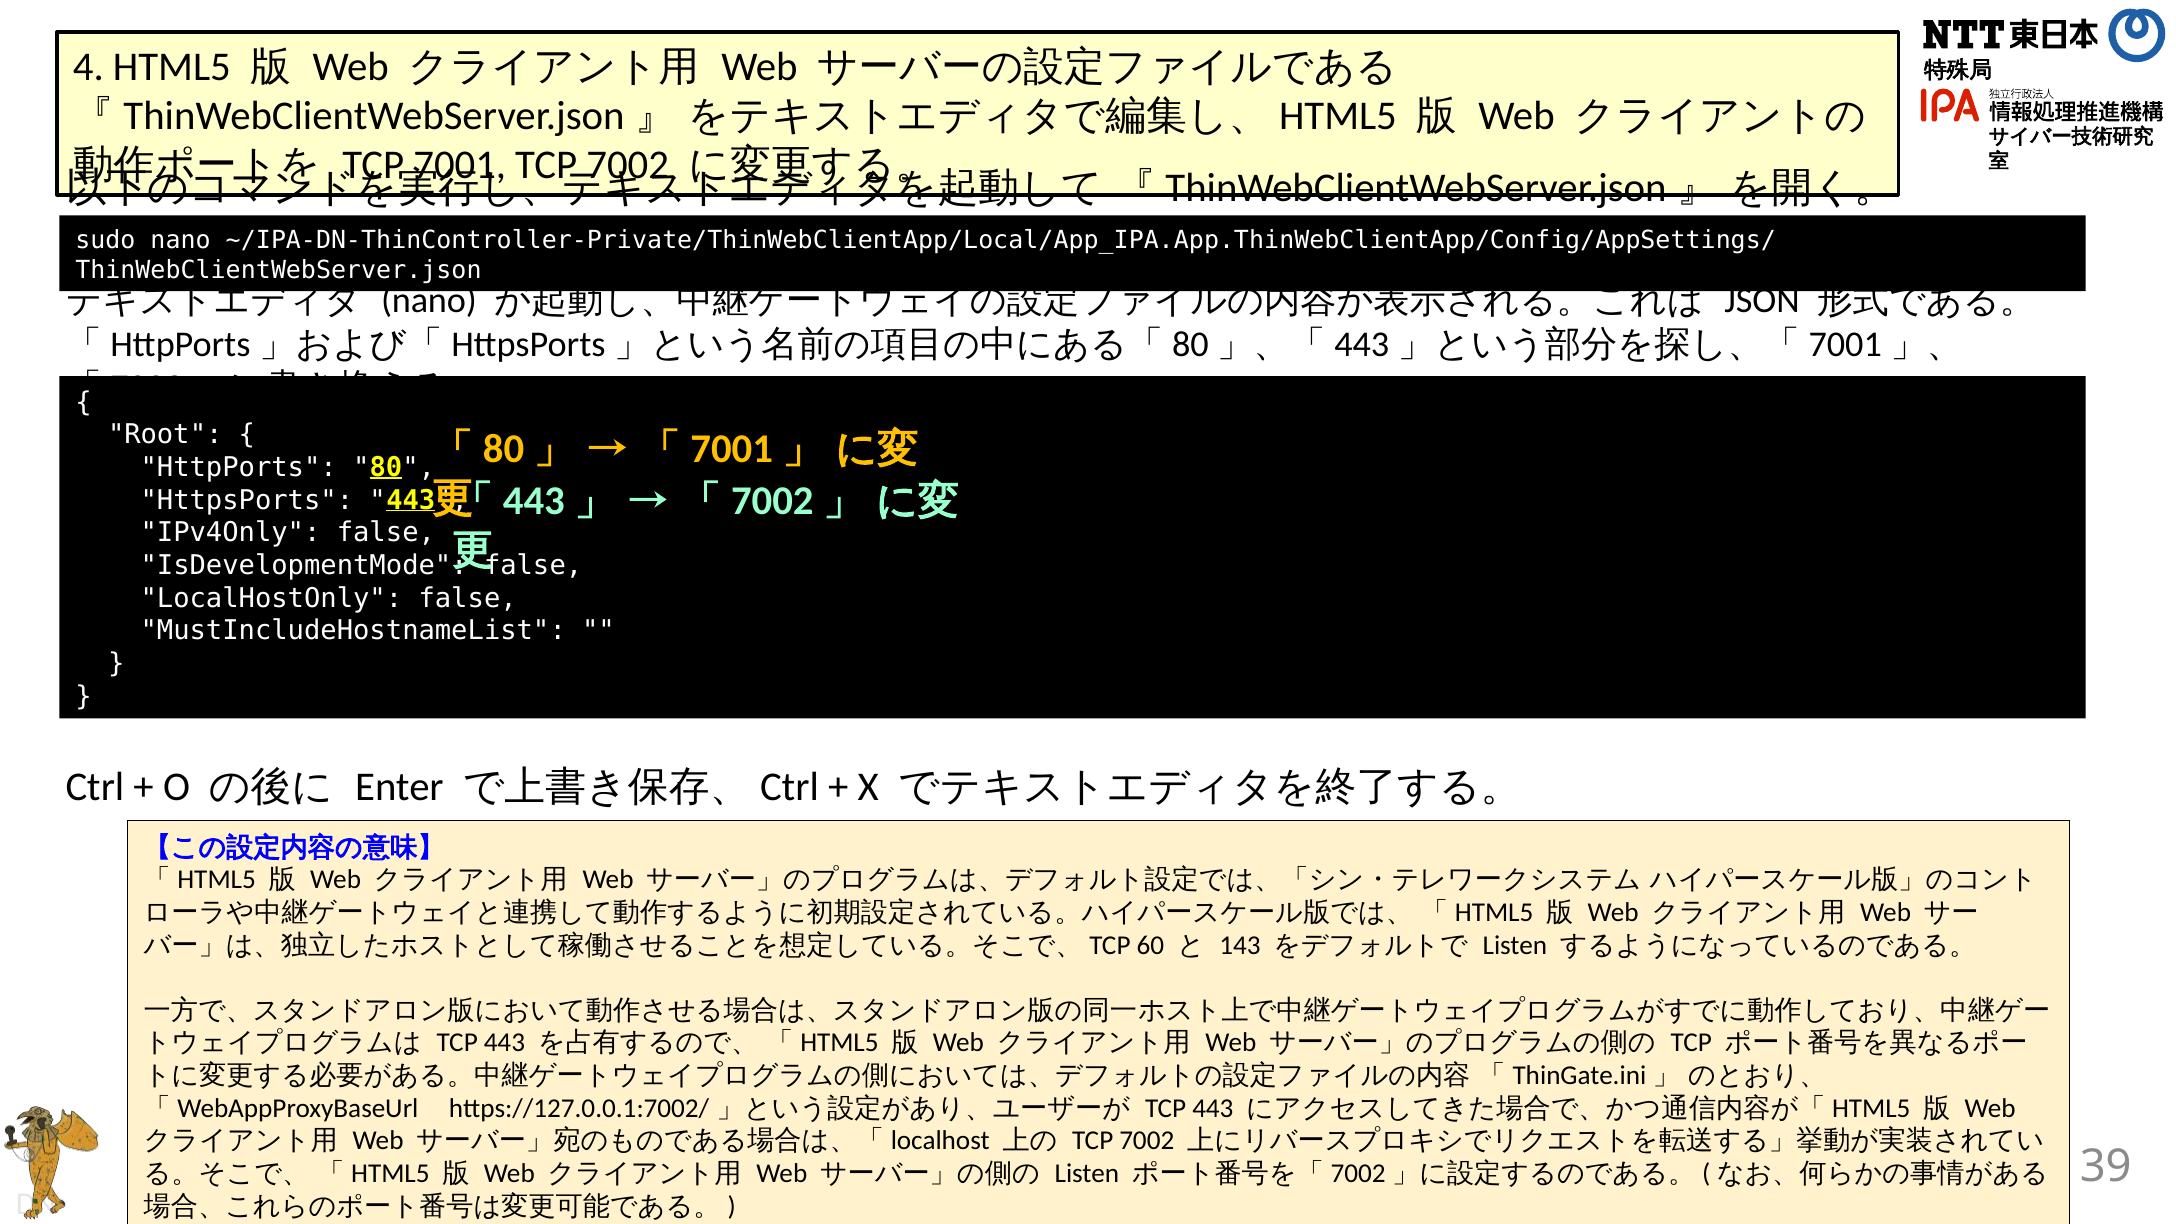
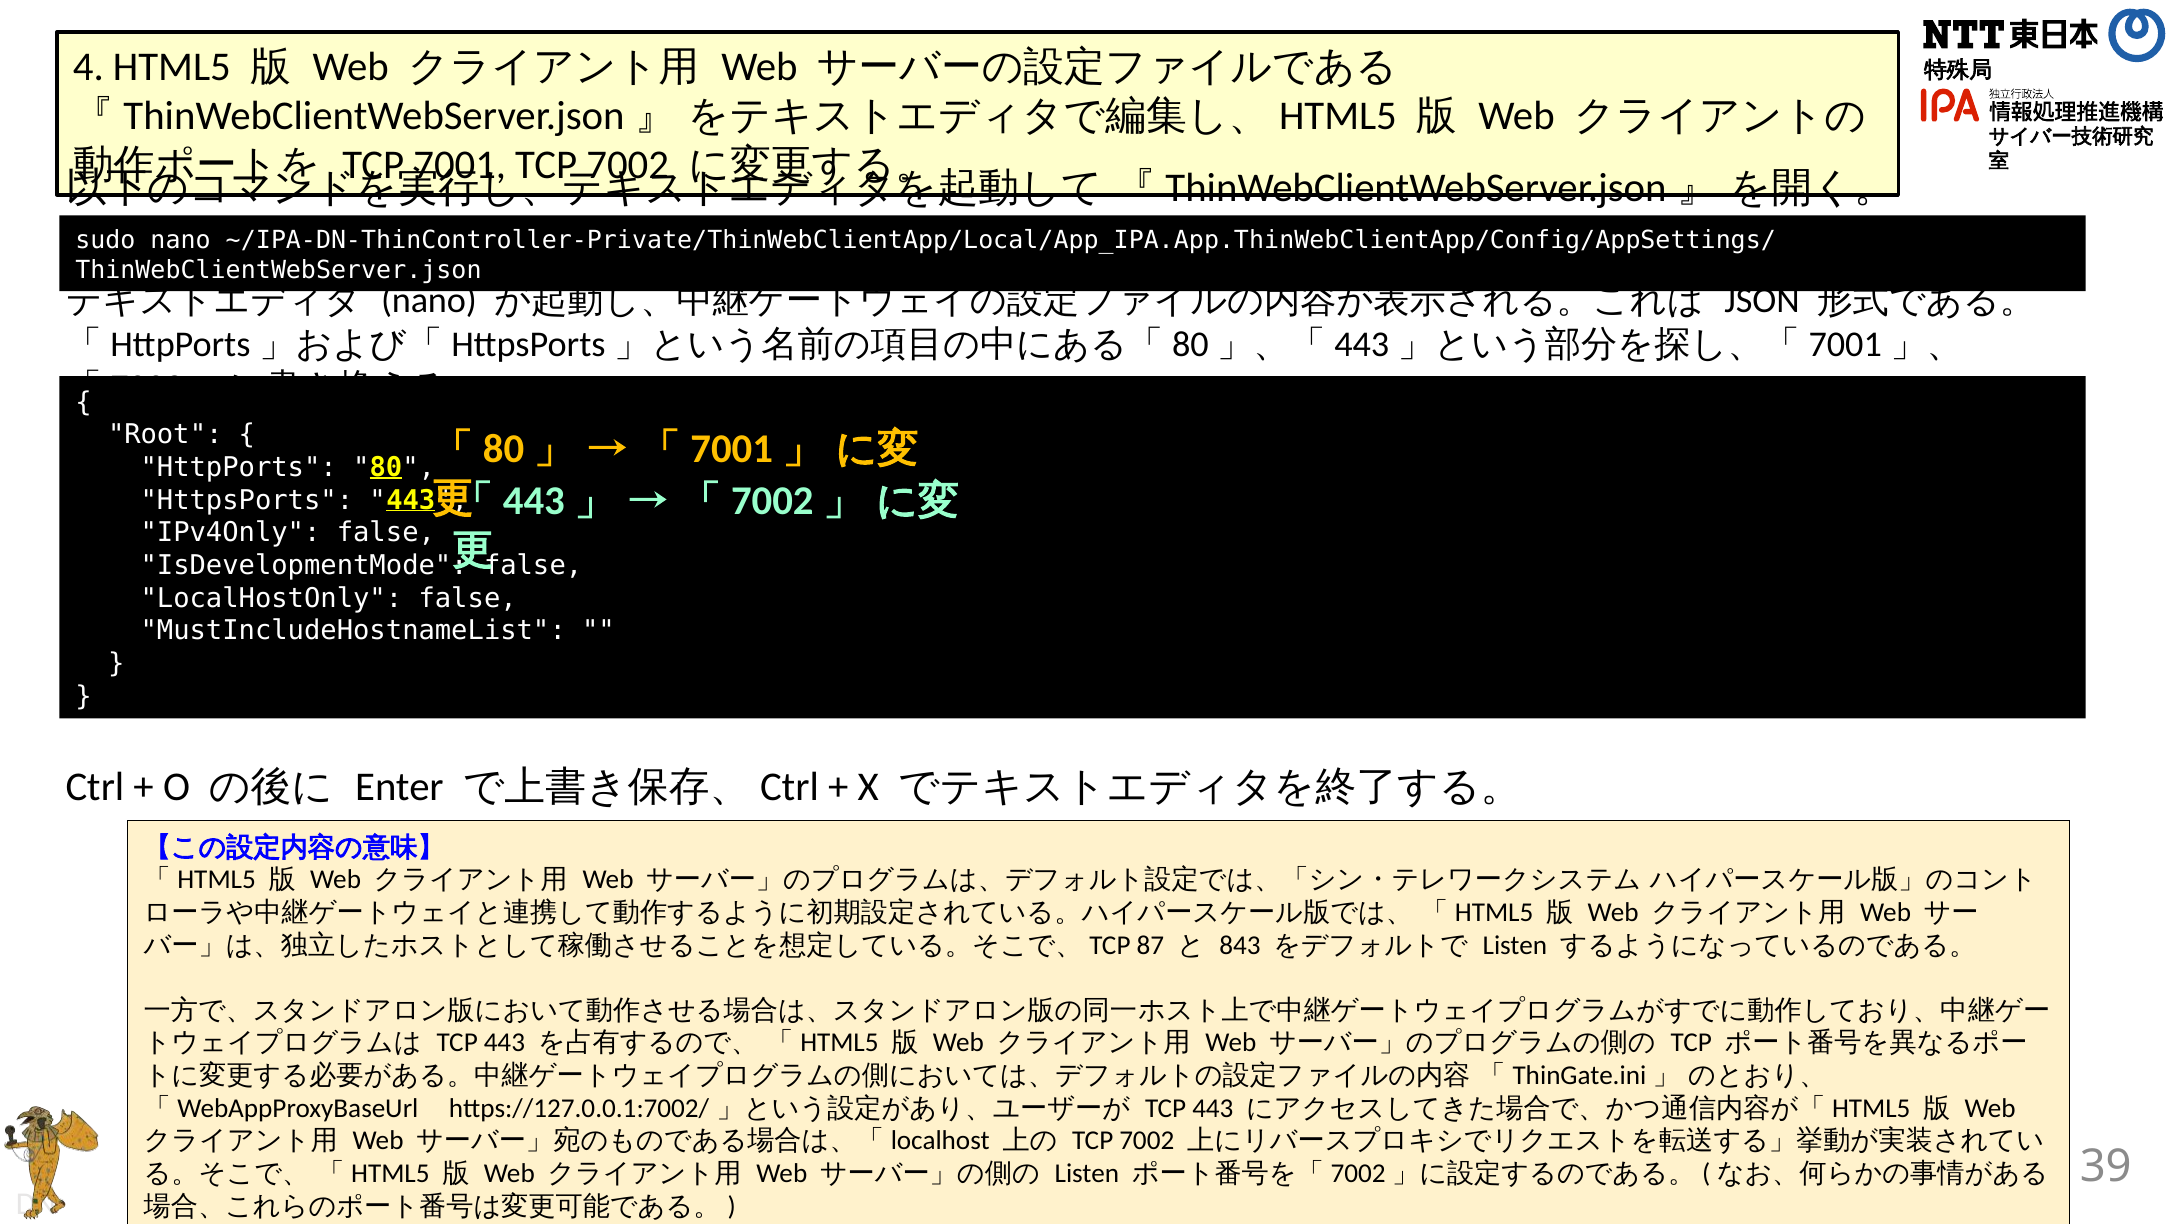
60: 60 -> 87 (1150, 945)
143: 143 -> 843 (1240, 945)
